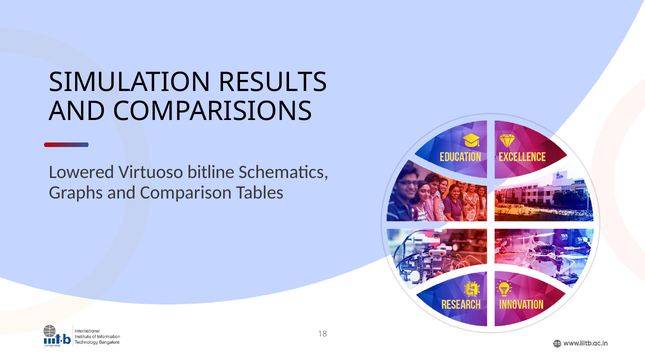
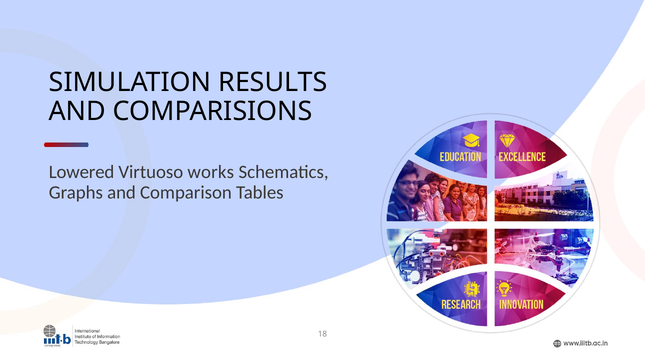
bitline: bitline -> works (211, 172)
